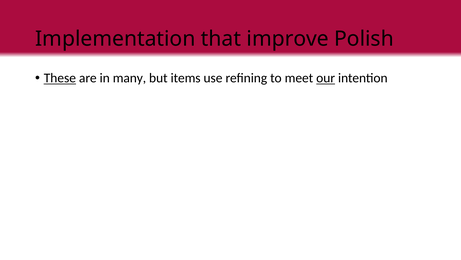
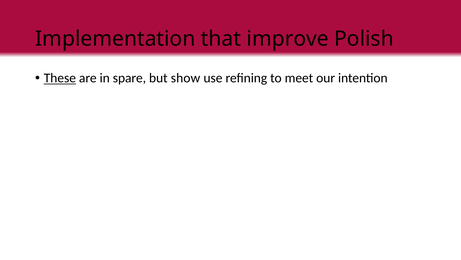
many: many -> spare (129, 78)
items: items -> show (186, 78)
our underline: present -> none (326, 78)
